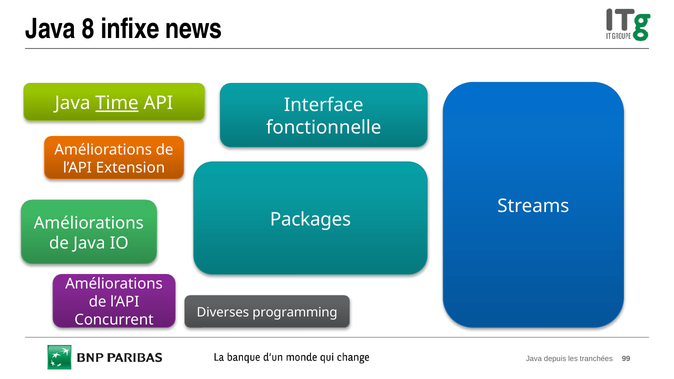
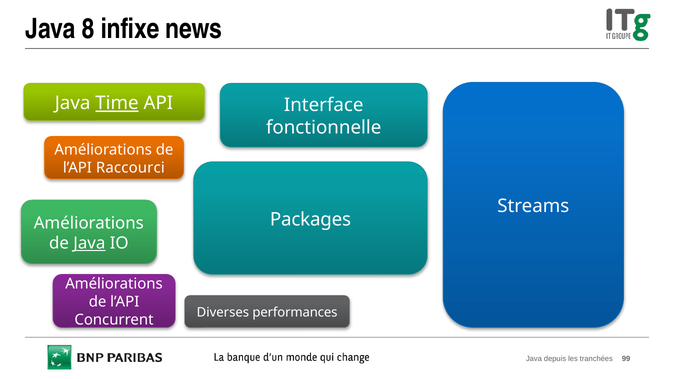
Extension: Extension -> Raccourci (130, 168)
Java underline: none -> present (89, 243)
programming: programming -> performances (295, 313)
